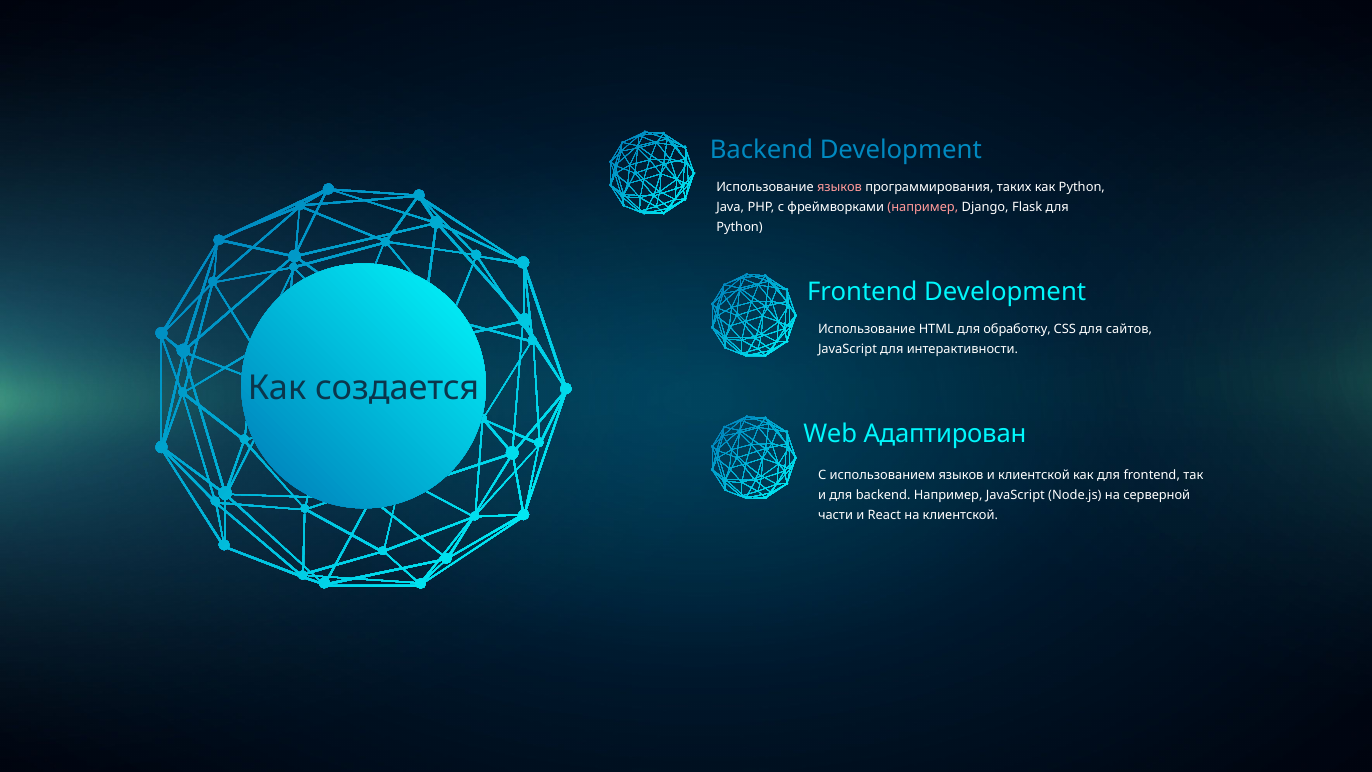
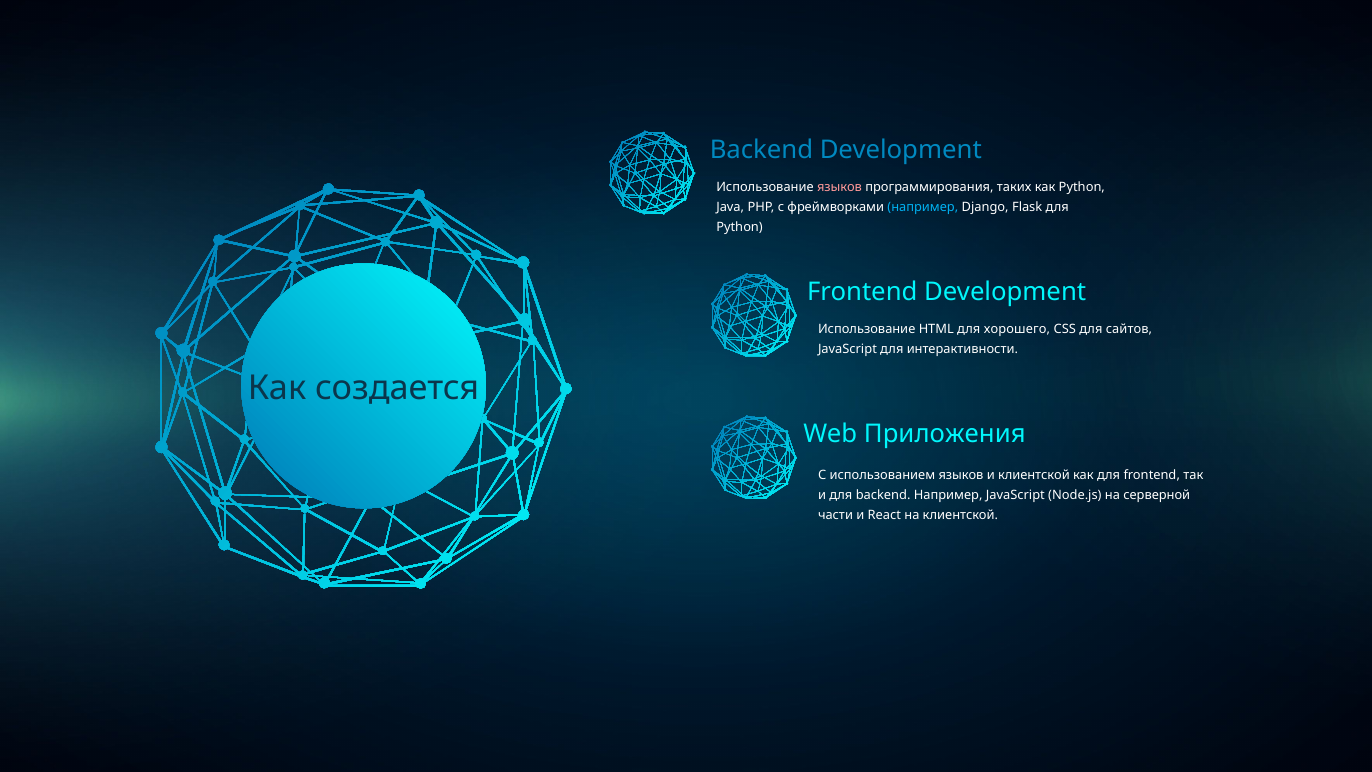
например colour: pink -> light blue (923, 207)
обработку: обработку -> хорошего (1017, 329)
Адаптирован: Адаптирован -> Приложения (945, 434)
